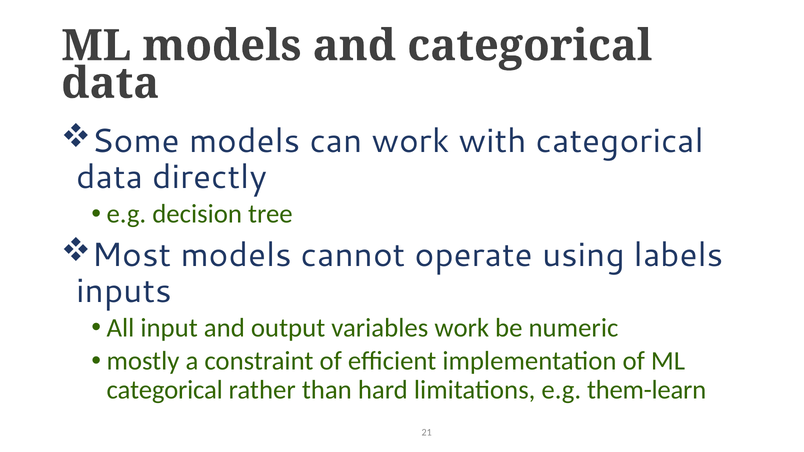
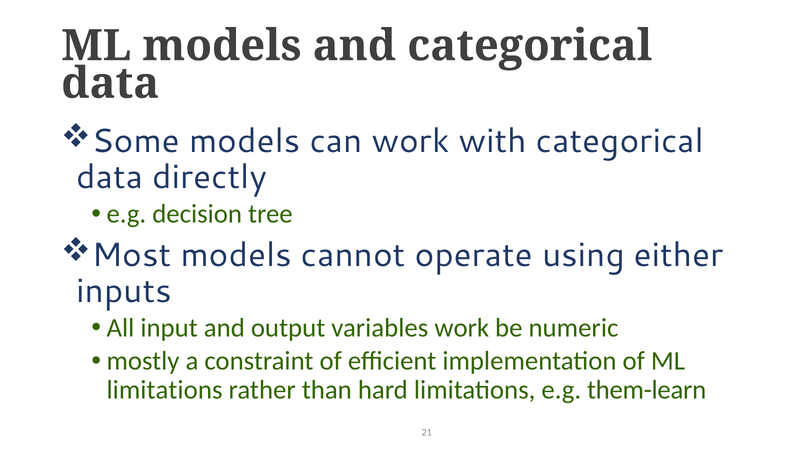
labels: labels -> either (679, 255)
categorical: categorical -> limitations (165, 390)
